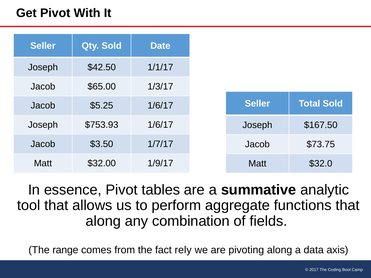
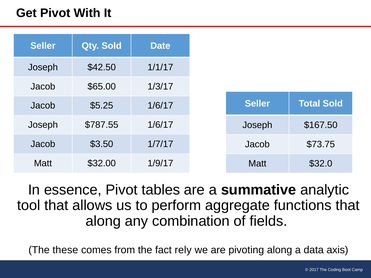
$753.93: $753.93 -> $787.55 (102, 125)
range: range -> these (65, 250)
